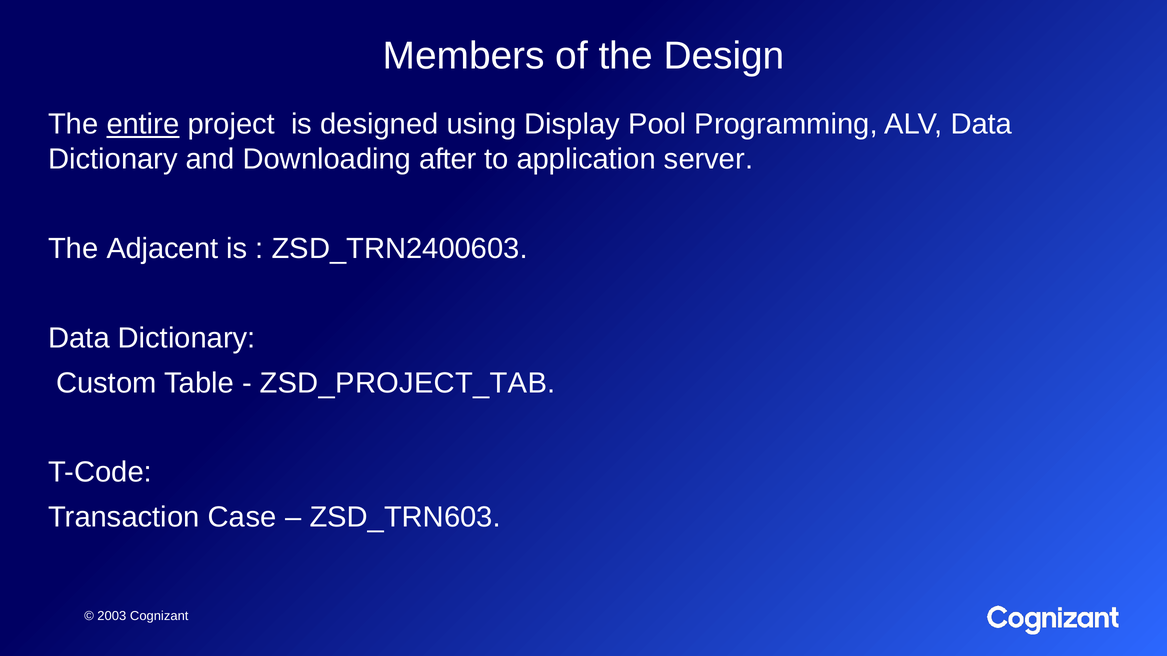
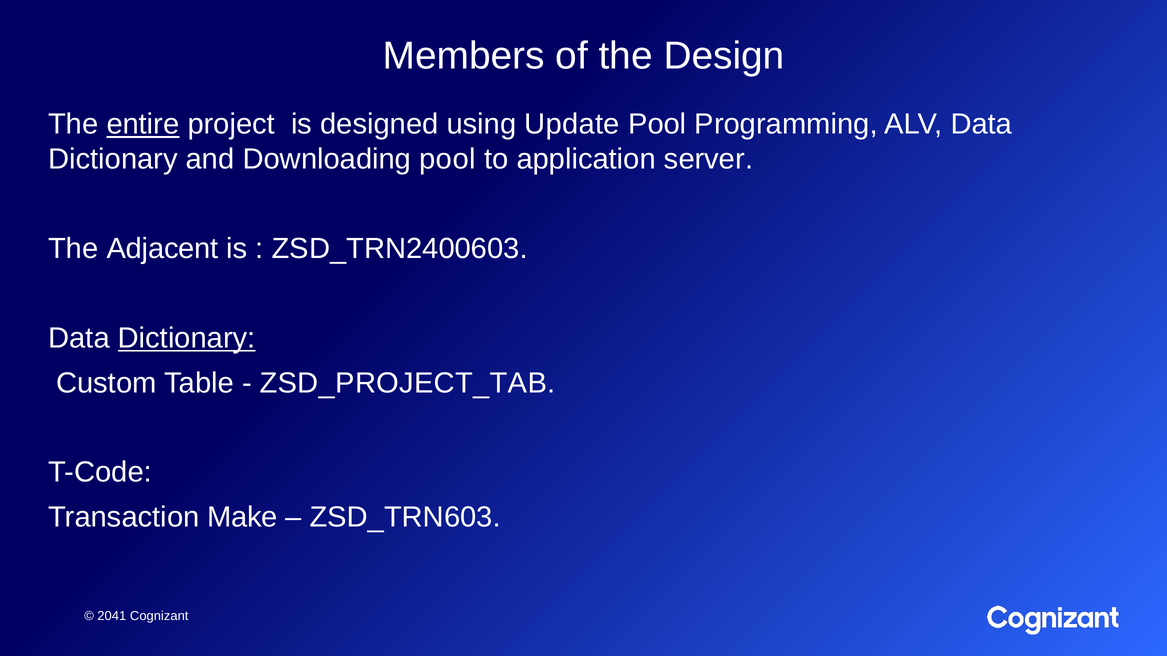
Display: Display -> Update (572, 124)
Downloading after: after -> pool (447, 159)
Dictionary underline: none -> present (187, 338)
Case: Case -> Make (242, 517)
2003: 2003 -> 2041 (112, 616)
